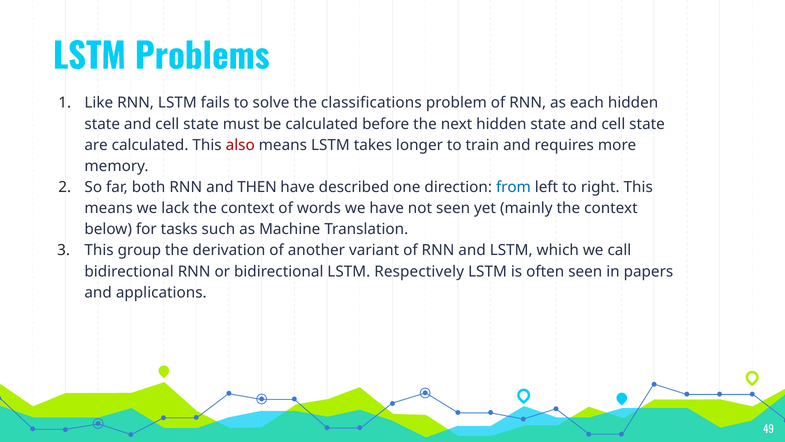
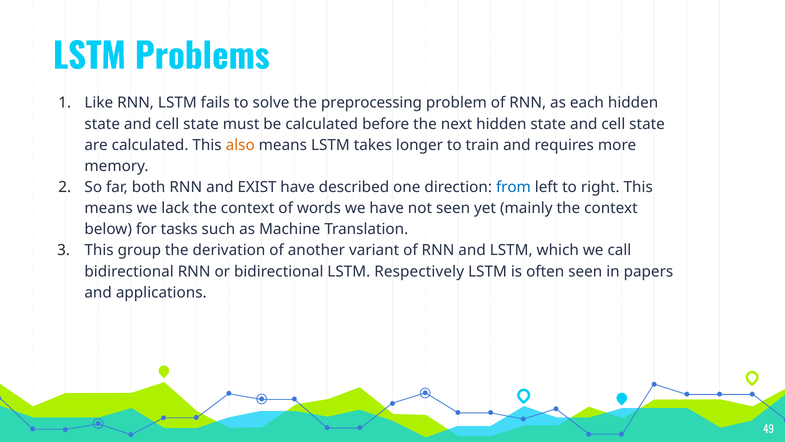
classifications: classifications -> preprocessing (371, 103)
also colour: red -> orange (240, 145)
THEN: THEN -> EXIST (257, 187)
